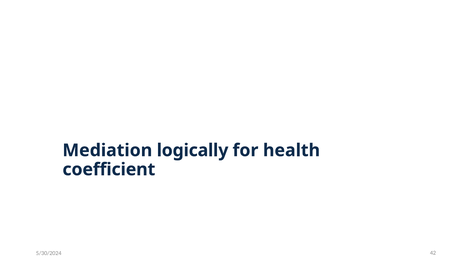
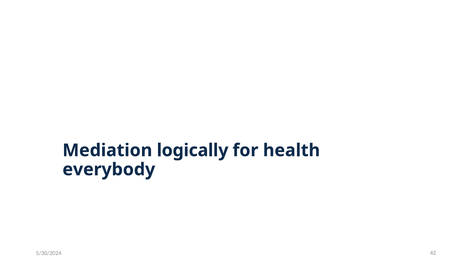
coefficient: coefficient -> everybody (109, 170)
